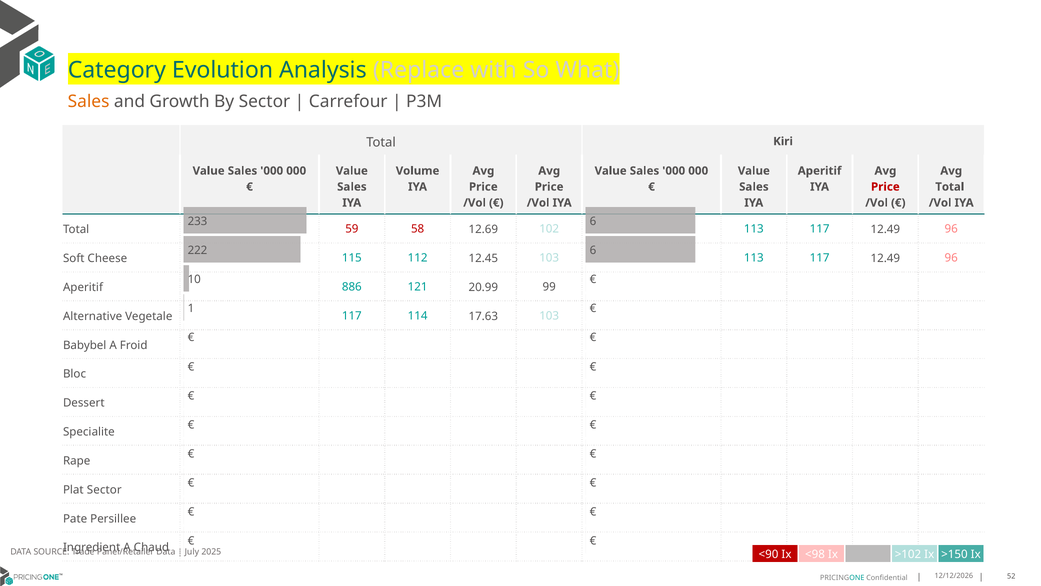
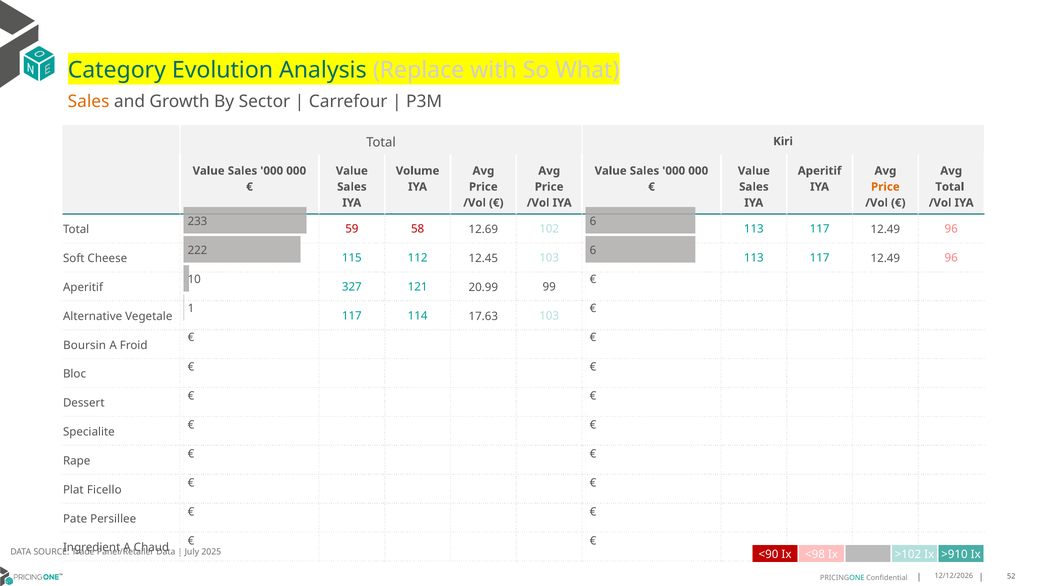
Price colour: red -> orange (885, 187)
886: 886 -> 327 (352, 287)
Babybel: Babybel -> Boursin (85, 345)
Plat Sector: Sector -> Ficello (104, 489)
>150: >150 -> >910 (954, 554)
